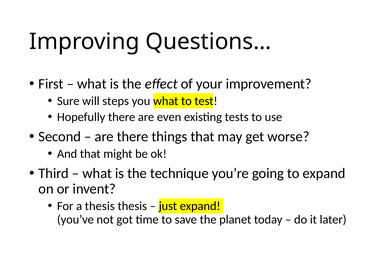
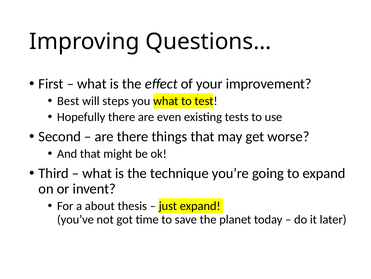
Sure: Sure -> Best (68, 101)
a thesis: thesis -> about (100, 206)
